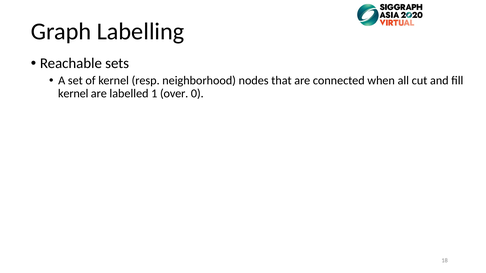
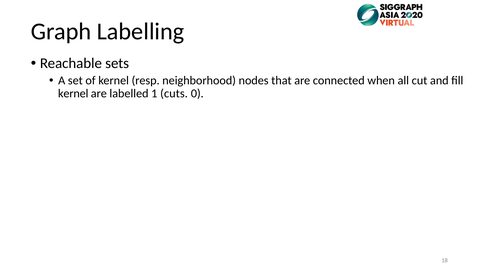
over: over -> cuts (174, 94)
